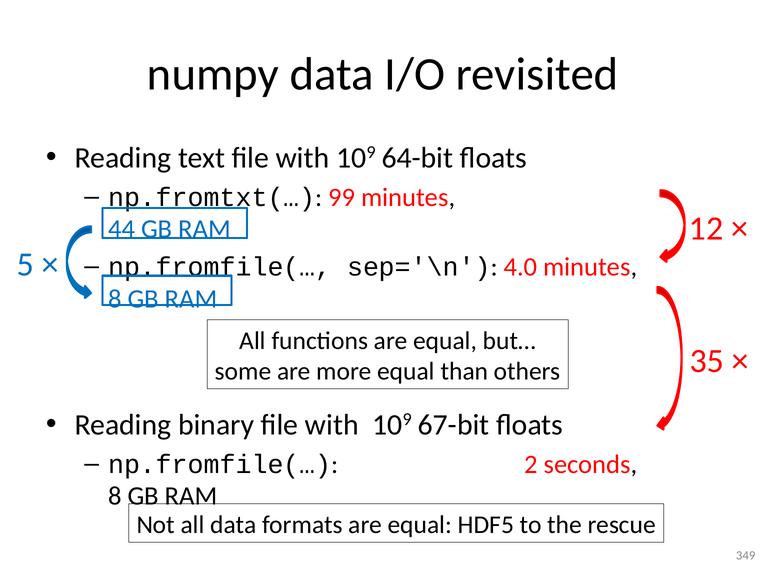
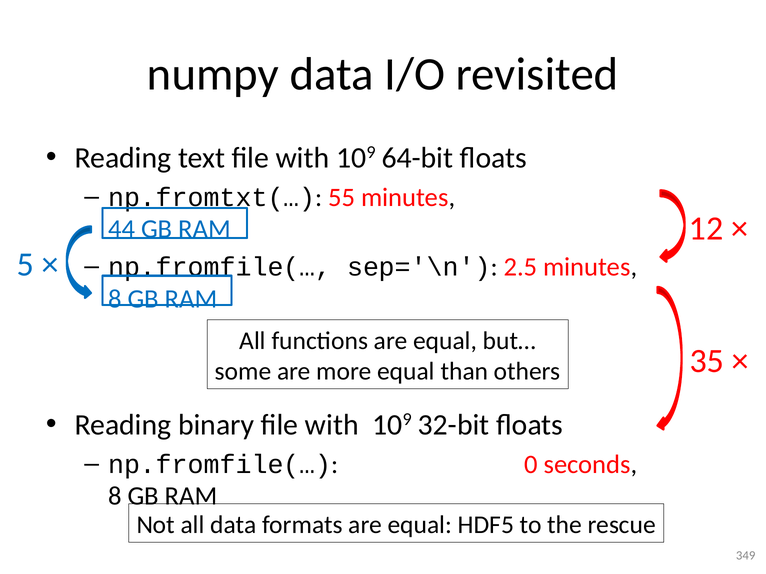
99: 99 -> 55 (342, 197)
4.0: 4.0 -> 2.5 (520, 267)
67-bit: 67-bit -> 32-bit (454, 425)
2: 2 -> 0 (531, 465)
